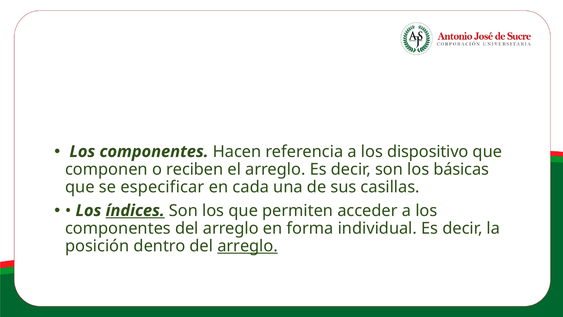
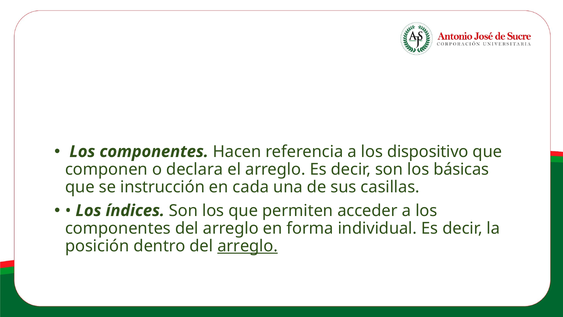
reciben: reciben -> declara (195, 169)
especificar: especificar -> instrucción (162, 187)
índices underline: present -> none (135, 210)
